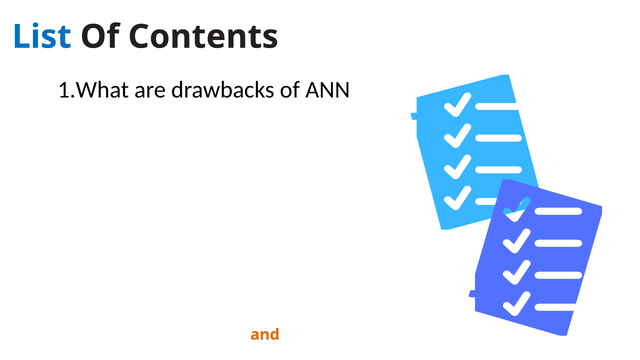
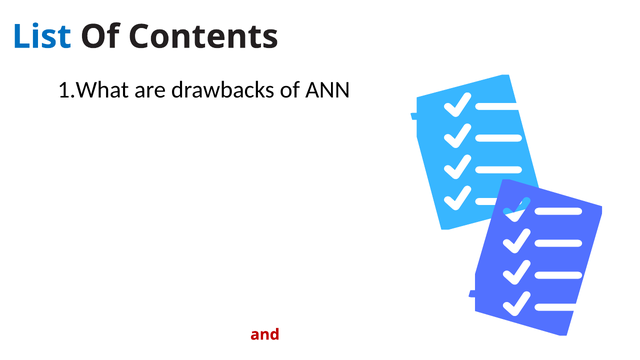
and colour: orange -> red (265, 335)
